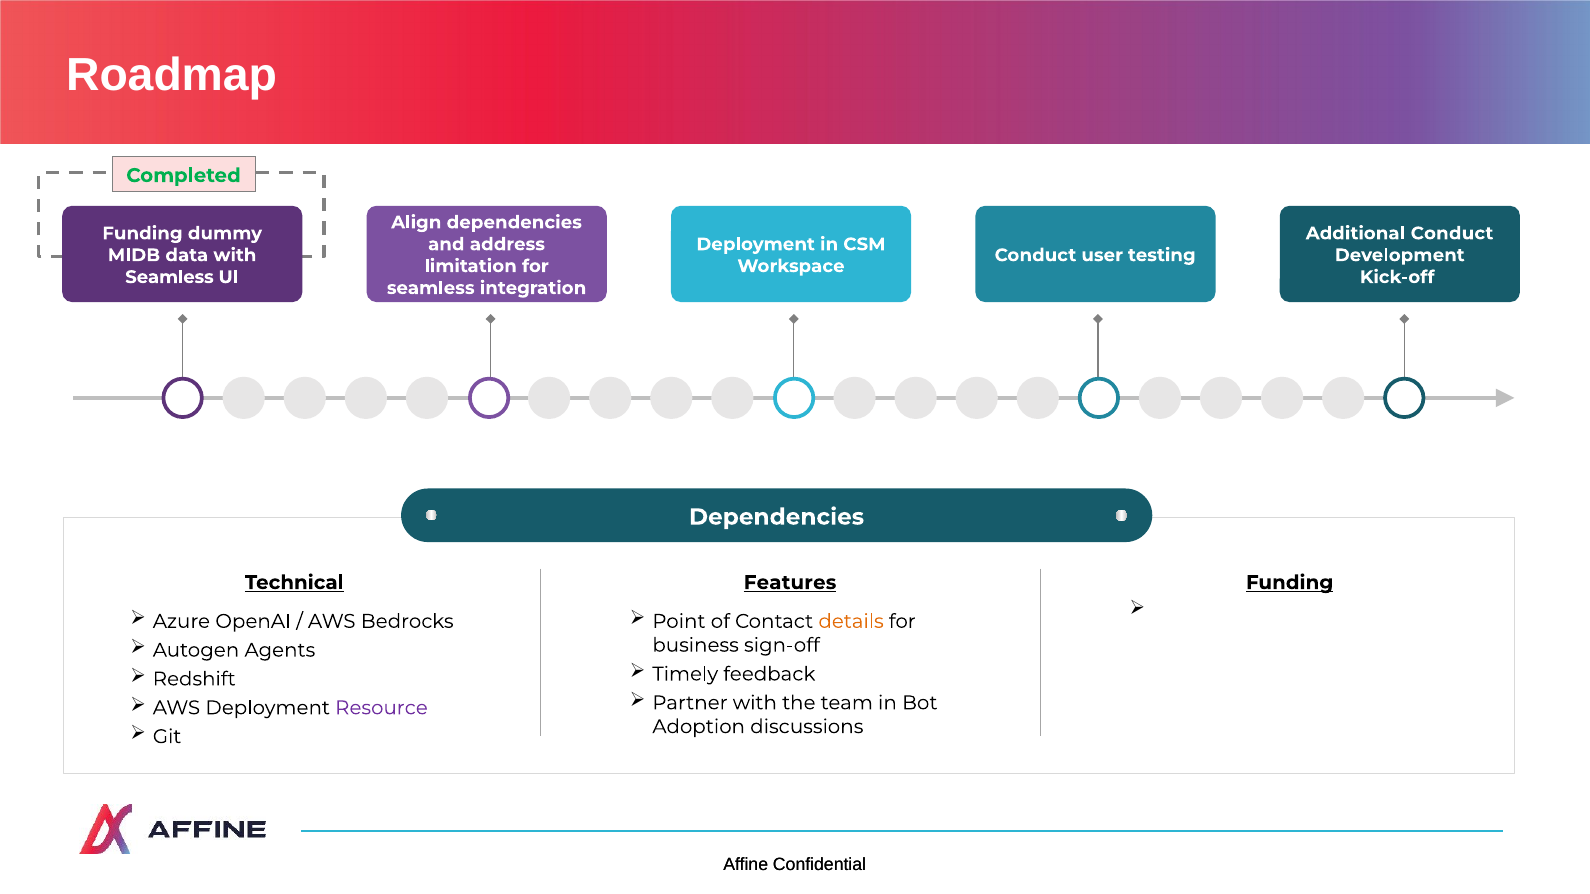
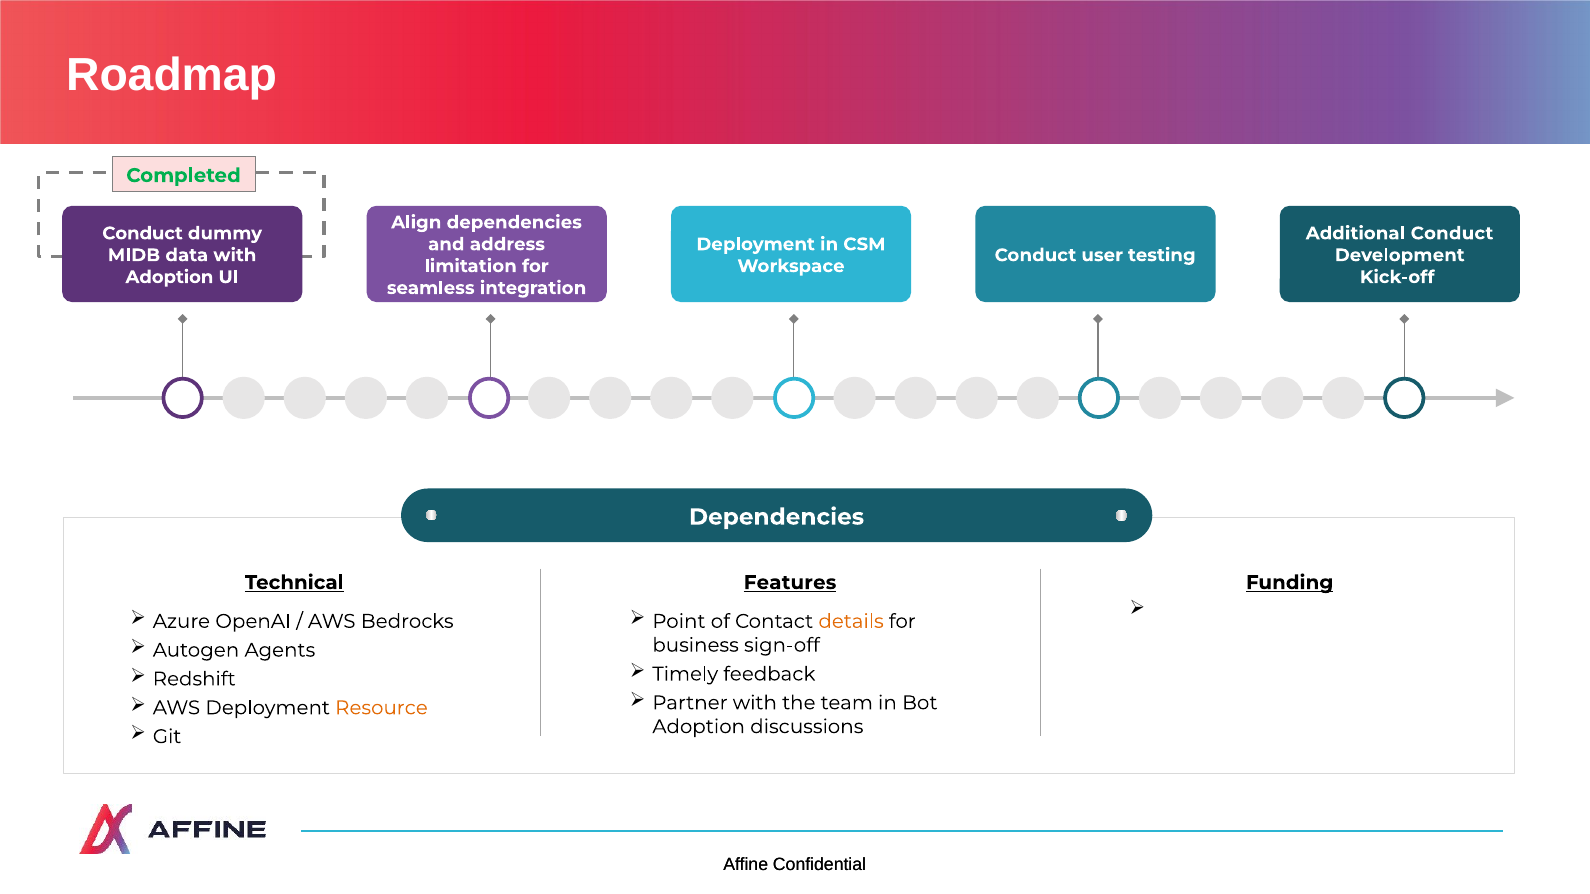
Funding: Funding -> Conduct (143, 233)
Seamless: Seamless -> Adoption (169, 277)
Resource colour: purple -> orange (381, 708)
